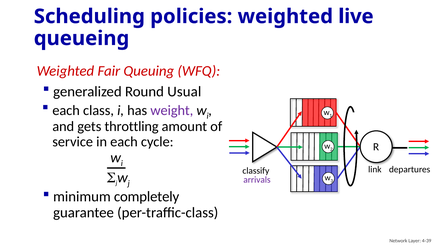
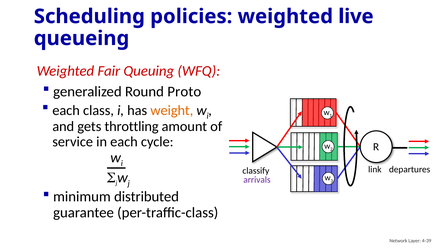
Usual: Usual -> Proto (184, 92)
weight colour: purple -> orange (172, 111)
completely: completely -> distributed (147, 197)
